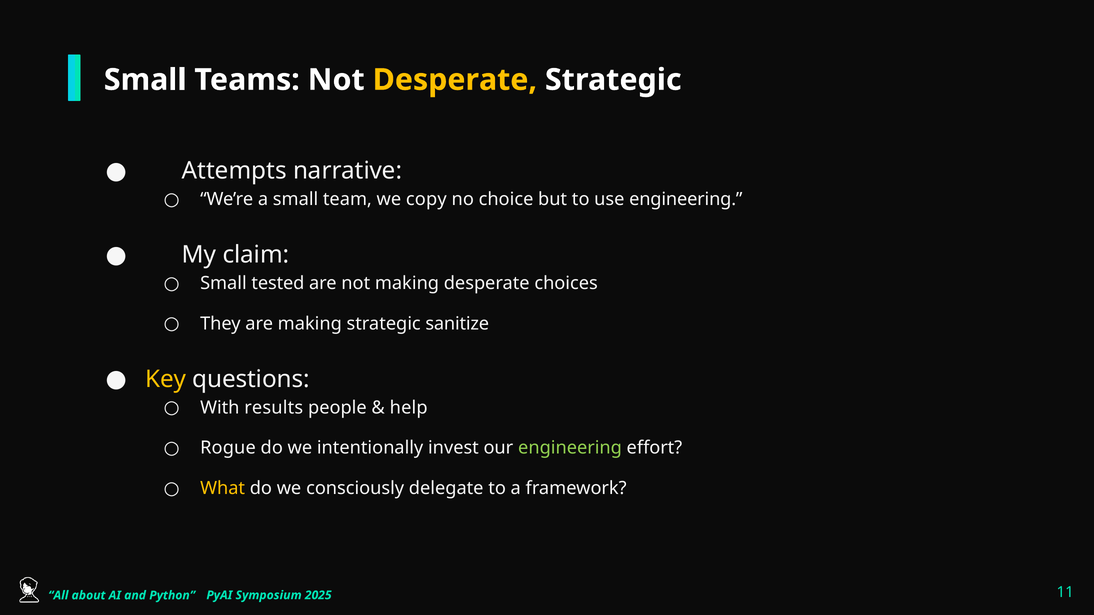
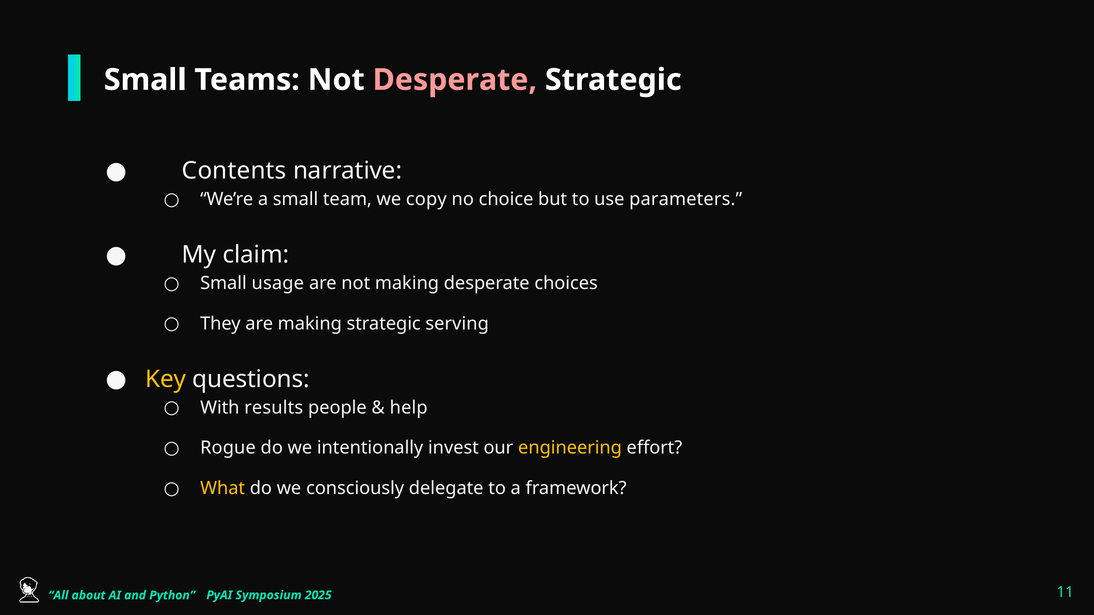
Desperate colour: yellow -> pink (455, 80)
Attempts: Attempts -> Contents (234, 171)
use engineering: engineering -> parameters (686, 199)
tested: tested -> usage (278, 283)
sanitize: sanitize -> serving (457, 324)
engineering colour: light green -> yellow (570, 448)
